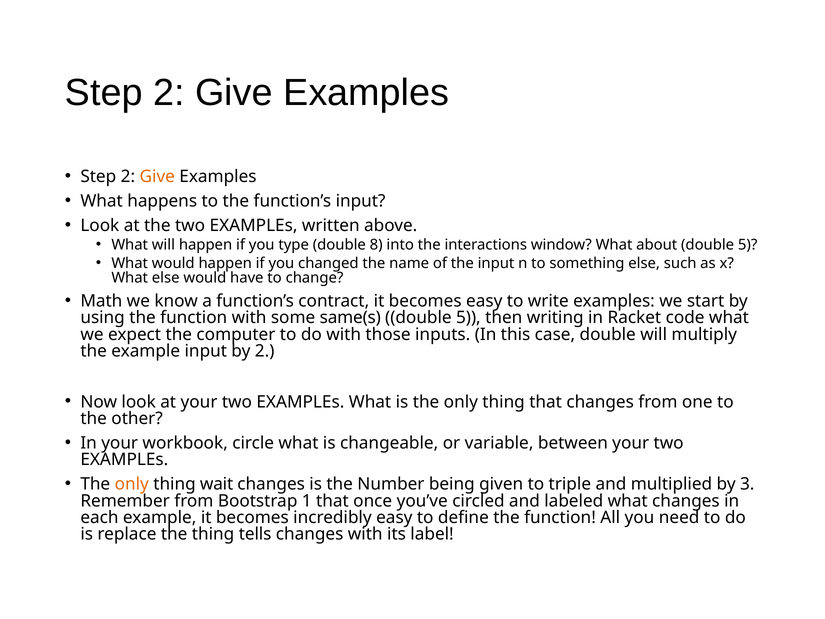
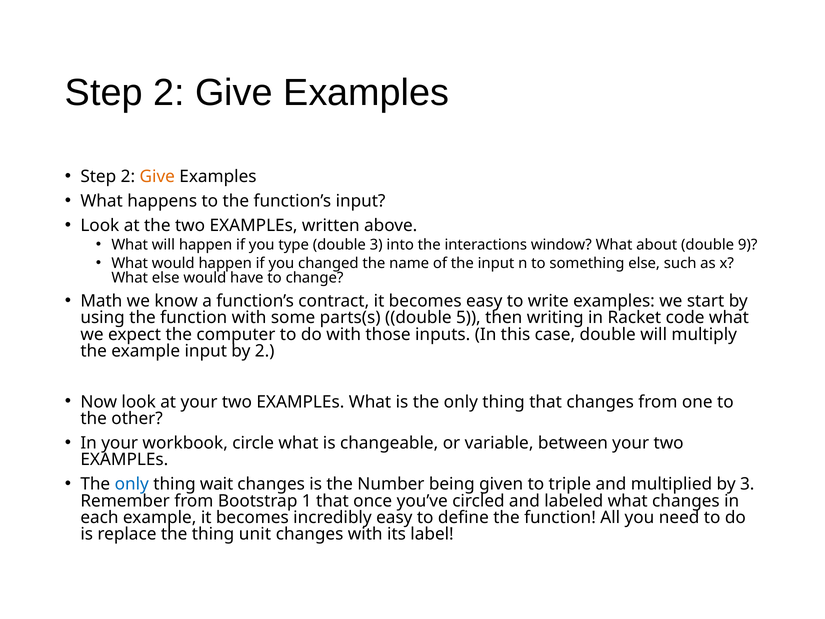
double 8: 8 -> 3 (376, 245)
about double 5: 5 -> 9 (748, 245)
same(s: same(s -> parts(s (350, 318)
only colour: orange -> blue (132, 484)
tells: tells -> unit (255, 534)
